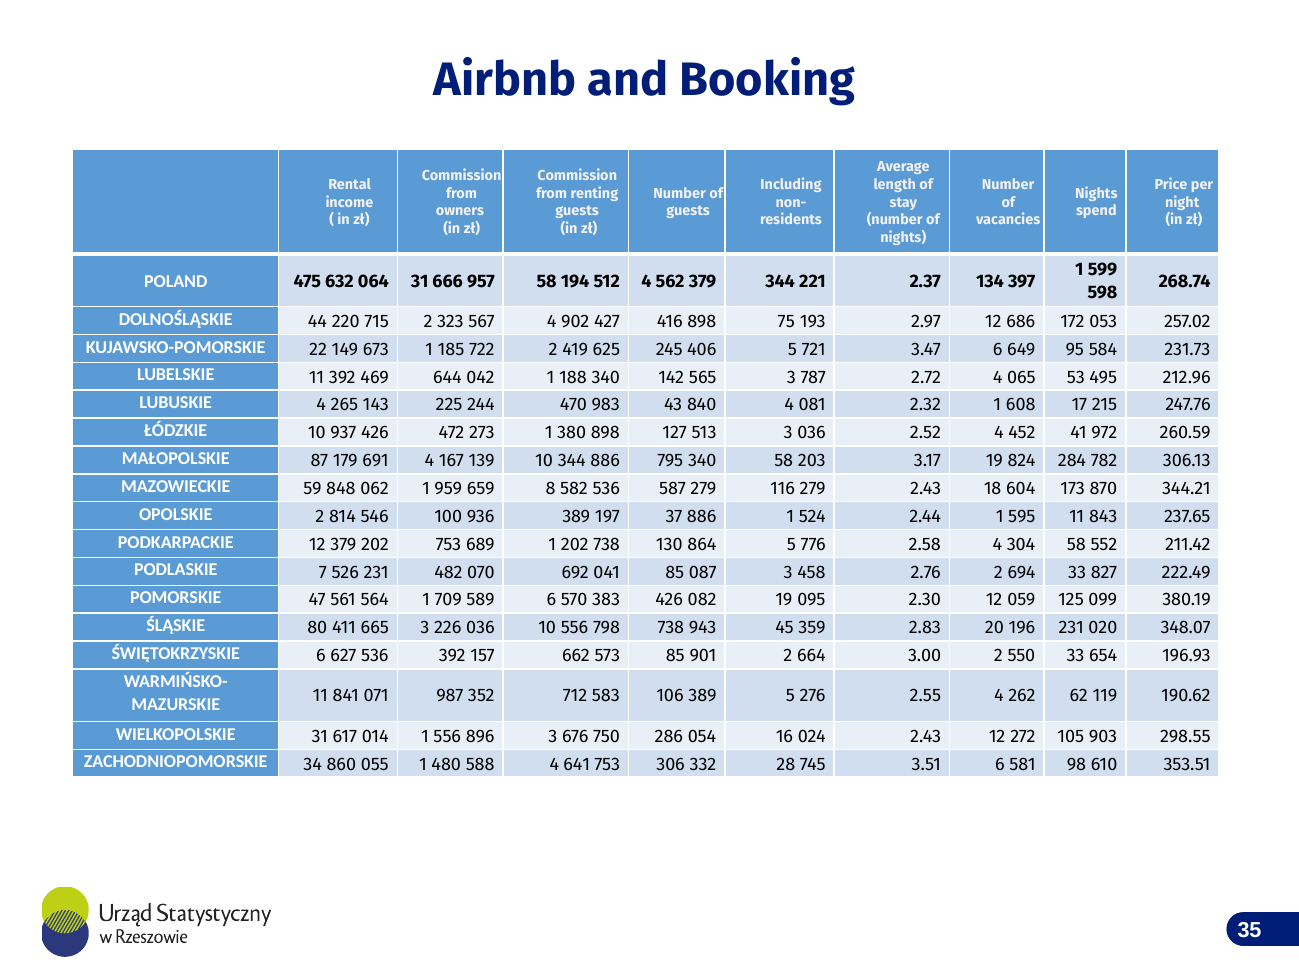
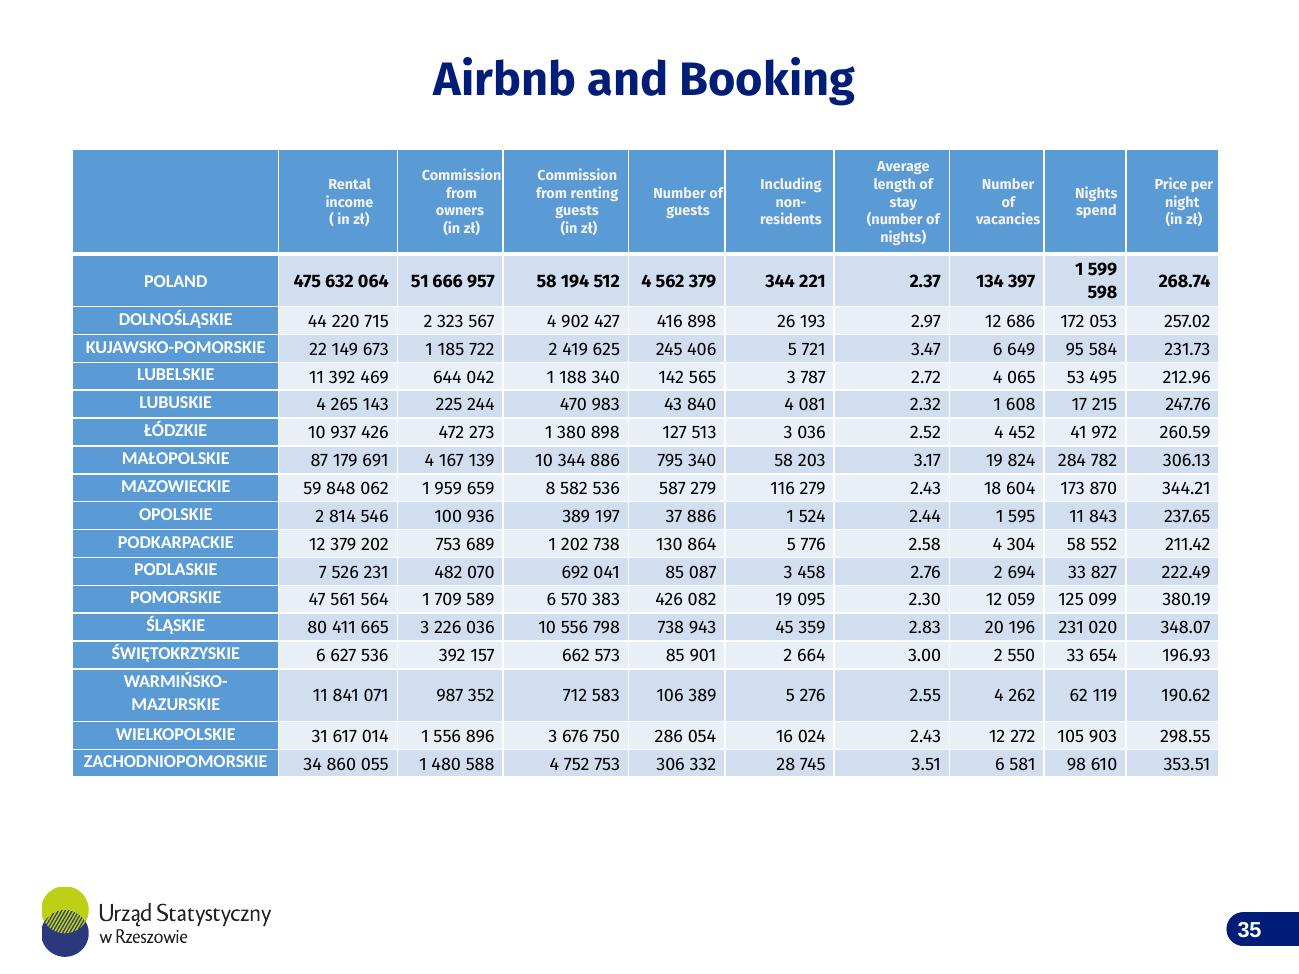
064 31: 31 -> 51 (420, 281)
75: 75 -> 26 (786, 321)
641: 641 -> 752 (577, 764)
